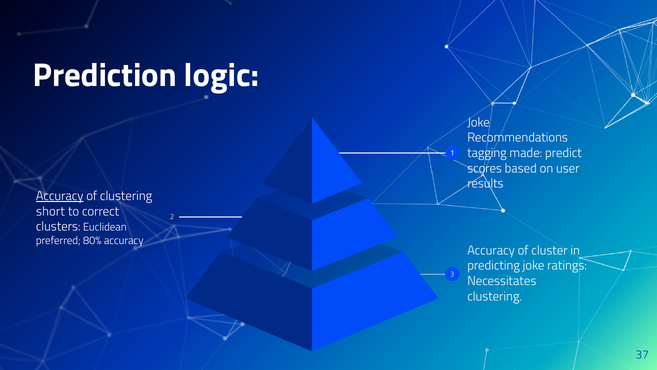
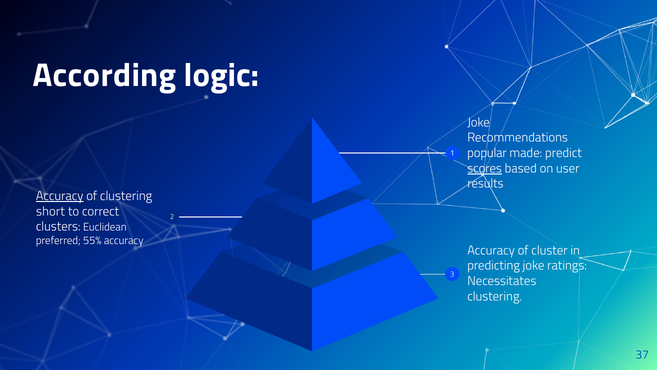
Prediction: Prediction -> According (105, 75)
tagging: tagging -> popular (487, 153)
scores underline: none -> present (485, 168)
80%: 80% -> 55% (92, 240)
